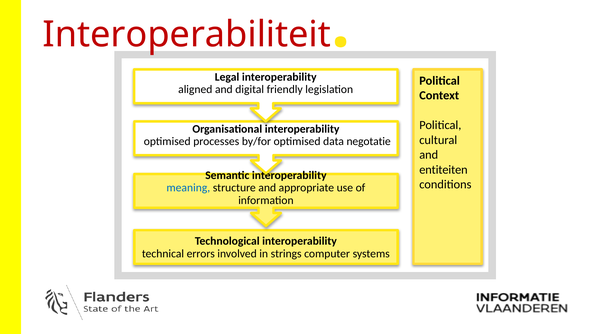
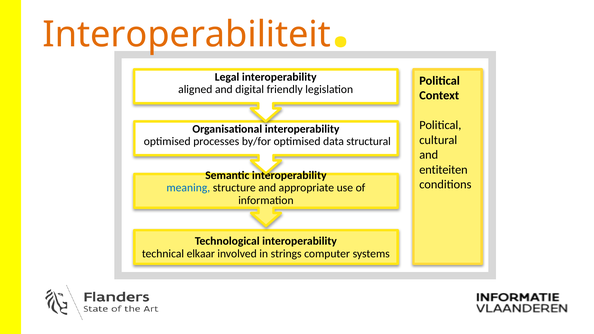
Interoperabiliteit colour: red -> orange (187, 35)
negotatie: negotatie -> structural (369, 142)
errors: errors -> elkaar (201, 254)
